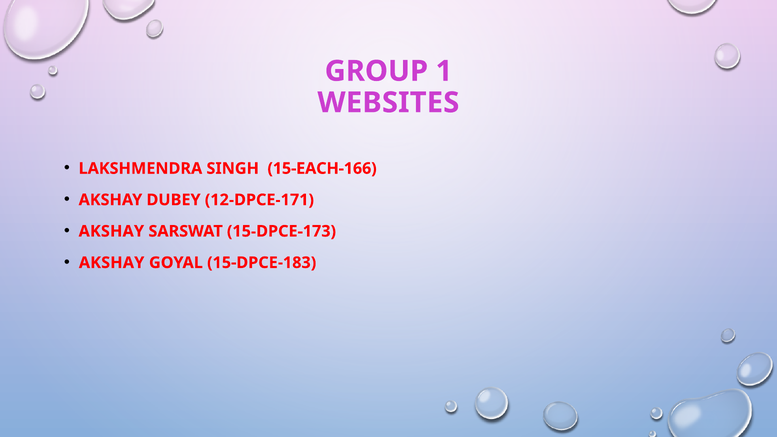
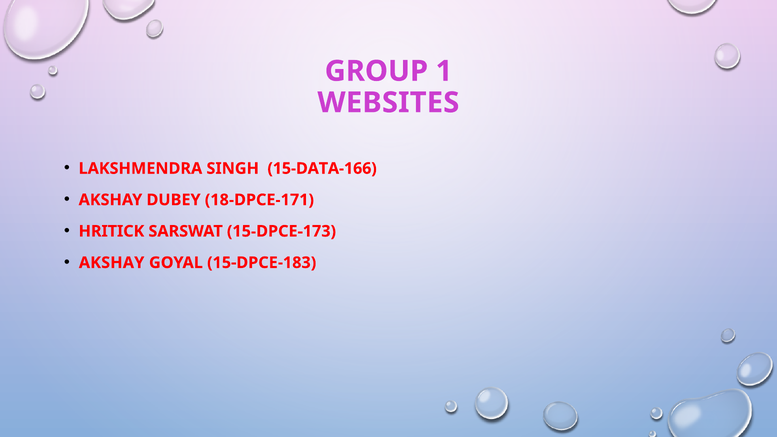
15-EACH-166: 15-EACH-166 -> 15-DATA-166 (322, 168)
12-DPCE-171: 12-DPCE-171 -> 18-DPCE-171 (259, 200)
AKSHAY: AKSHAY -> HRITICK (111, 231)
